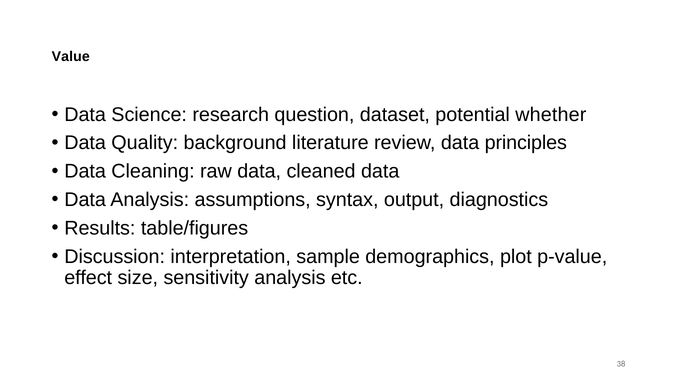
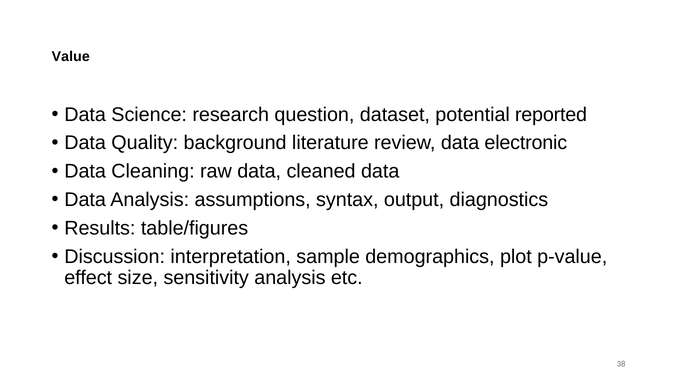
whether: whether -> reported (551, 114)
principles: principles -> electronic (526, 143)
